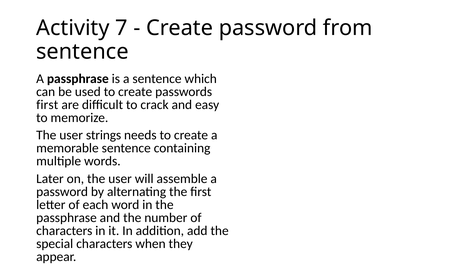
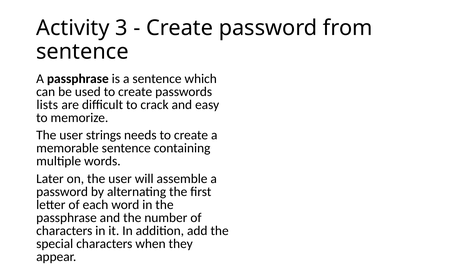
7: 7 -> 3 (122, 28)
first: first -> lists (47, 105)
